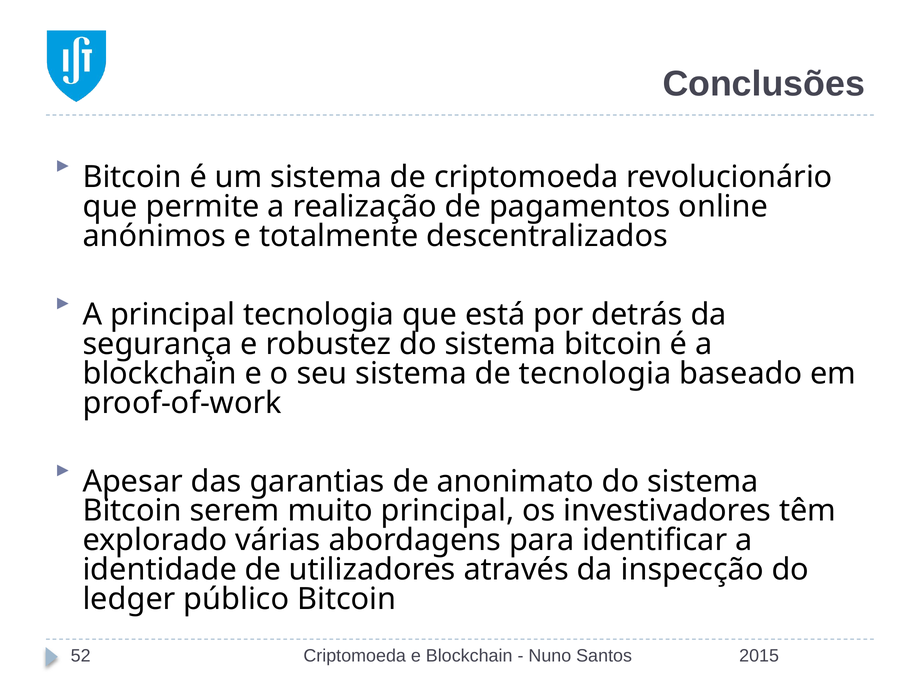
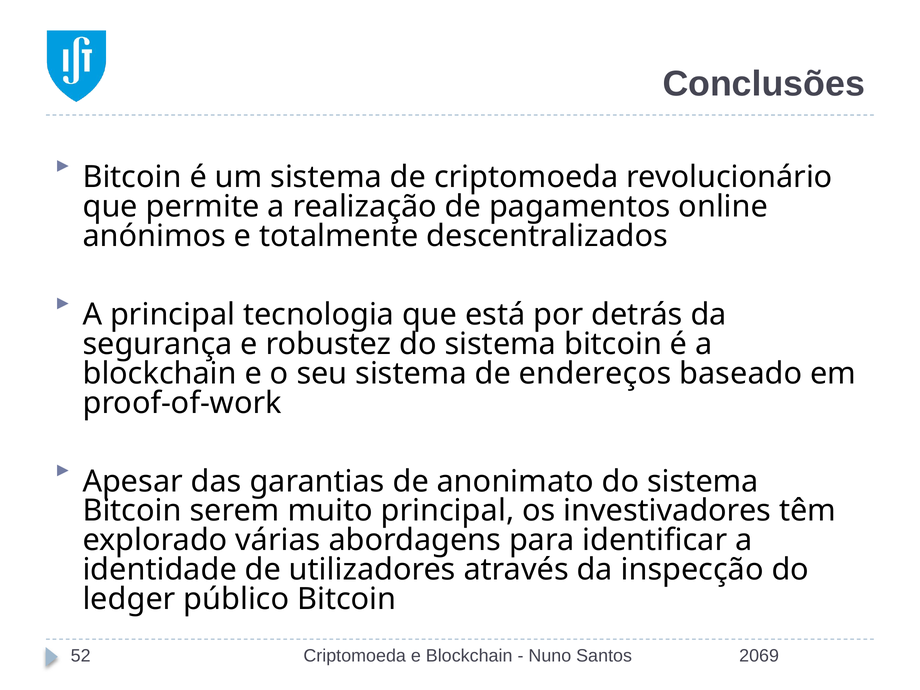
de tecnologia: tecnologia -> endereços (595, 373)
2015: 2015 -> 2069 (759, 656)
